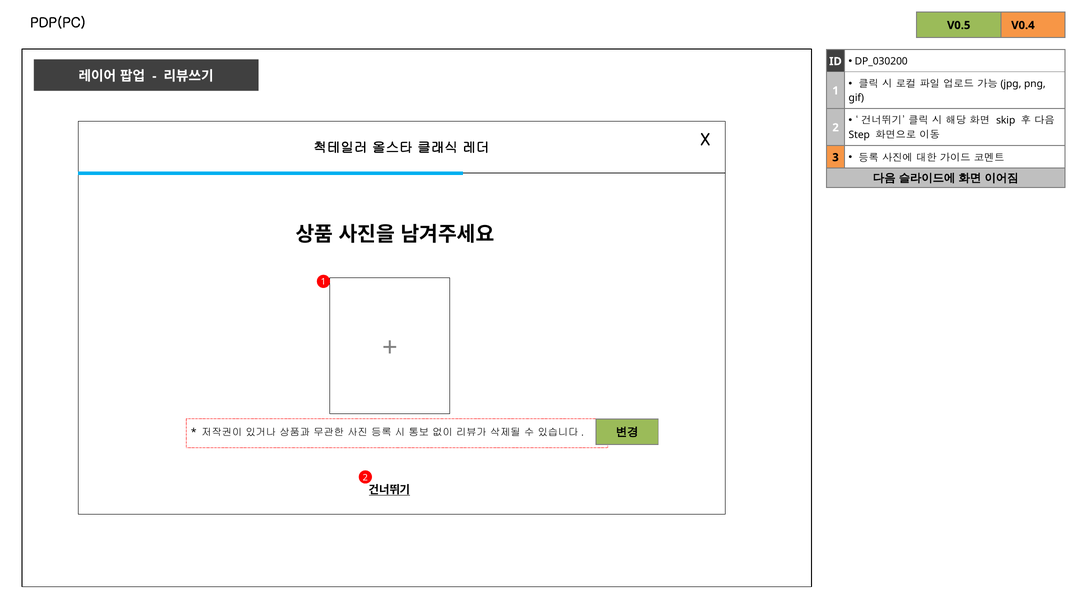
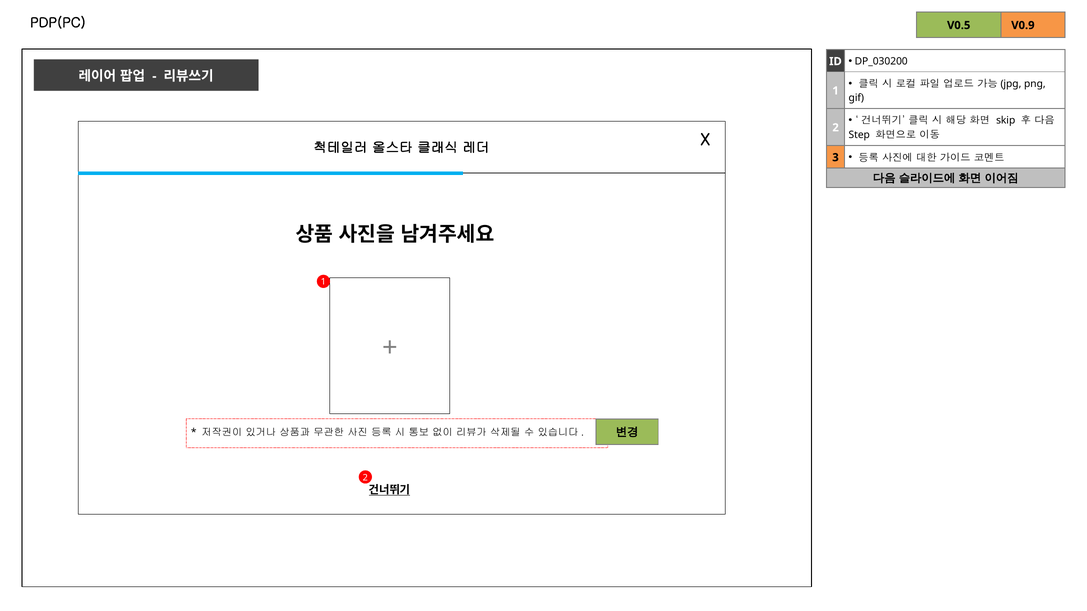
V0.4: V0.4 -> V0.9 (1023, 25)
